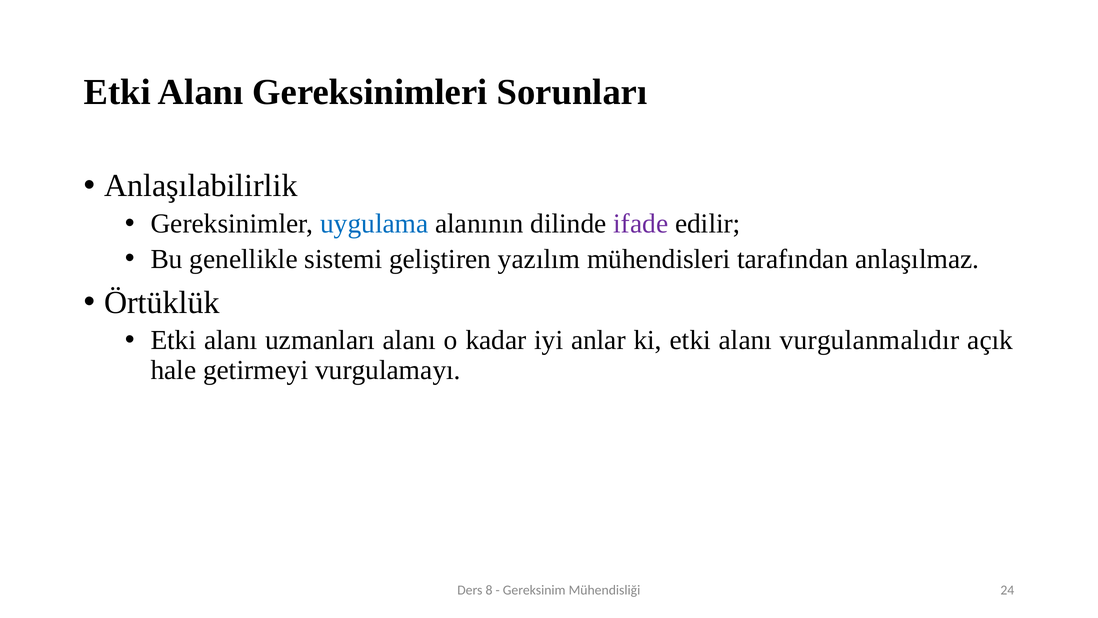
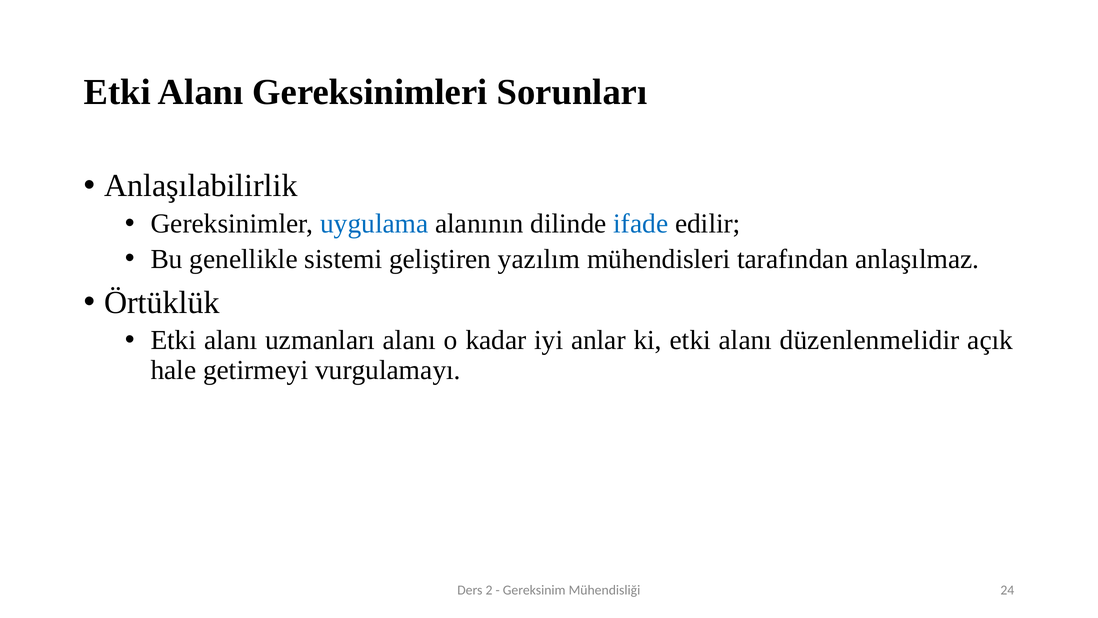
ifade colour: purple -> blue (641, 223)
vurgulanmalıdır: vurgulanmalıdır -> düzenlenmelidir (870, 340)
8: 8 -> 2 (489, 590)
